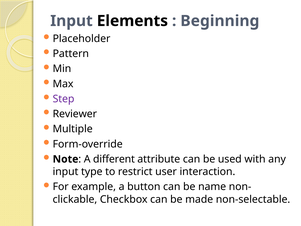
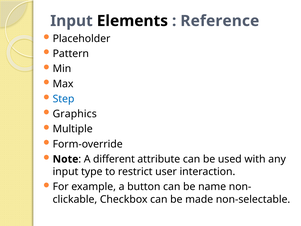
Beginning: Beginning -> Reference (220, 21)
Step colour: purple -> blue (64, 99)
Reviewer: Reviewer -> Graphics (75, 114)
